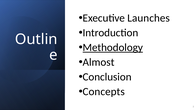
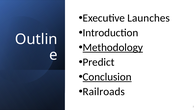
Almost: Almost -> Predict (99, 62)
Conclusion underline: none -> present (107, 77)
Concepts: Concepts -> Railroads (104, 92)
